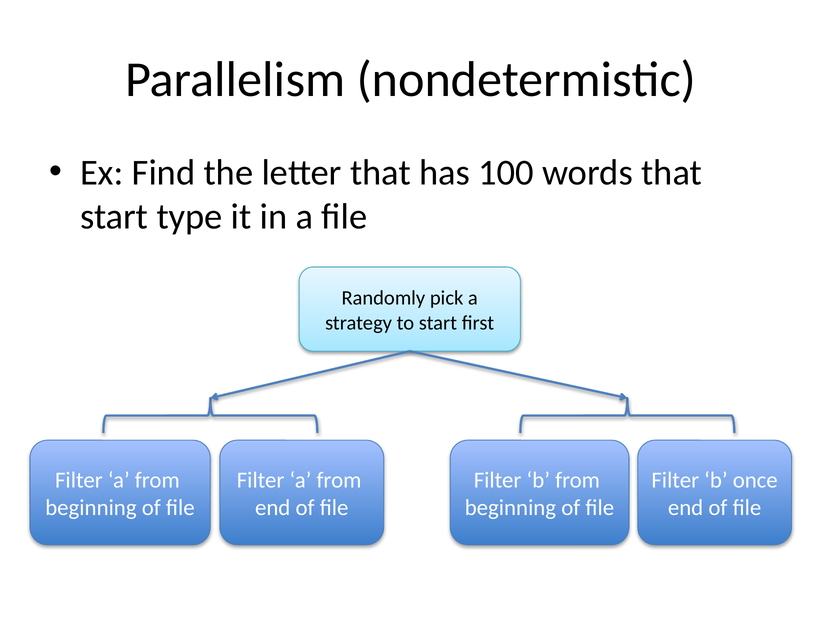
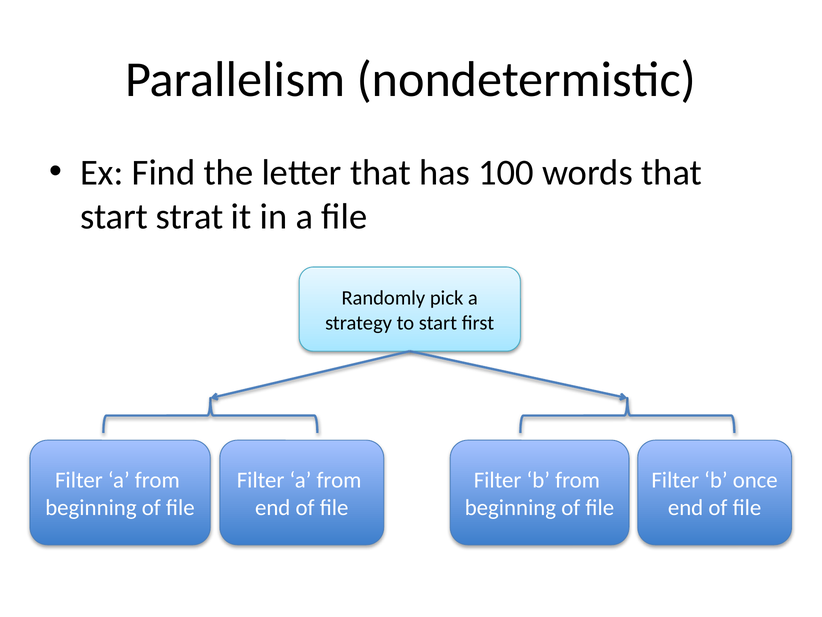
type: type -> strat (190, 216)
